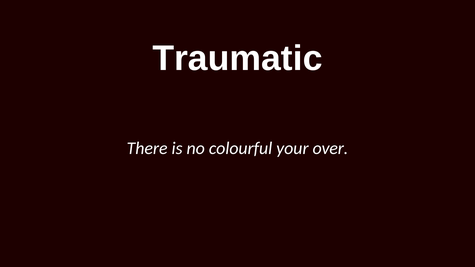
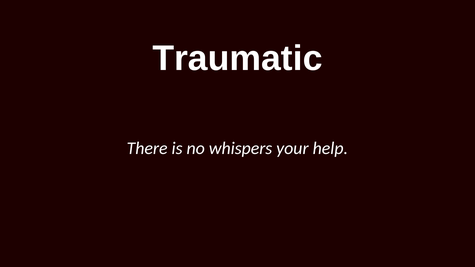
colourful: colourful -> whispers (241, 148)
over: over -> help (330, 148)
